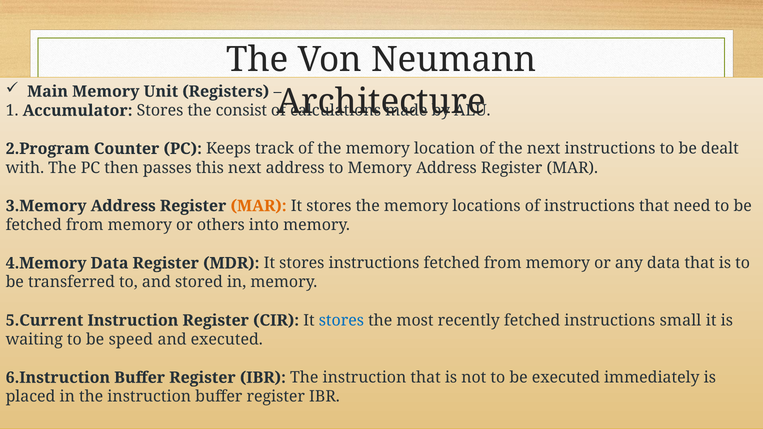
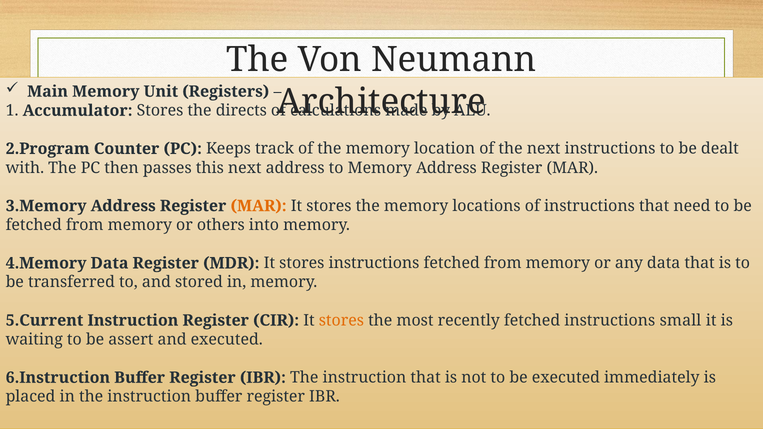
consist: consist -> directs (241, 111)
stores colour: blue -> orange (341, 321)
speed: speed -> assert (131, 340)
